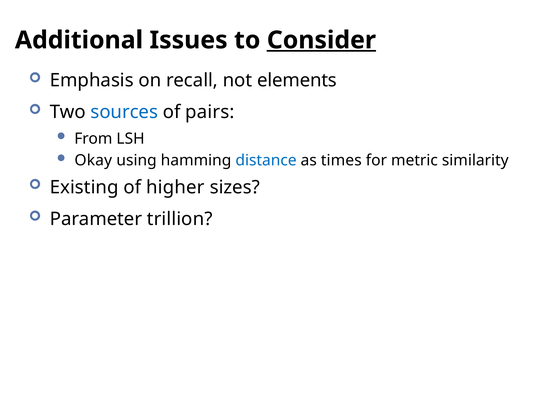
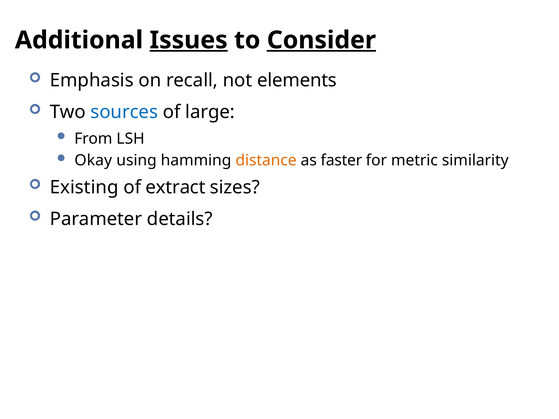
Issues underline: none -> present (189, 40)
pairs: pairs -> large (210, 112)
distance colour: blue -> orange (266, 160)
times: times -> faster (341, 160)
higher: higher -> extract (176, 187)
trillion: trillion -> details (180, 219)
